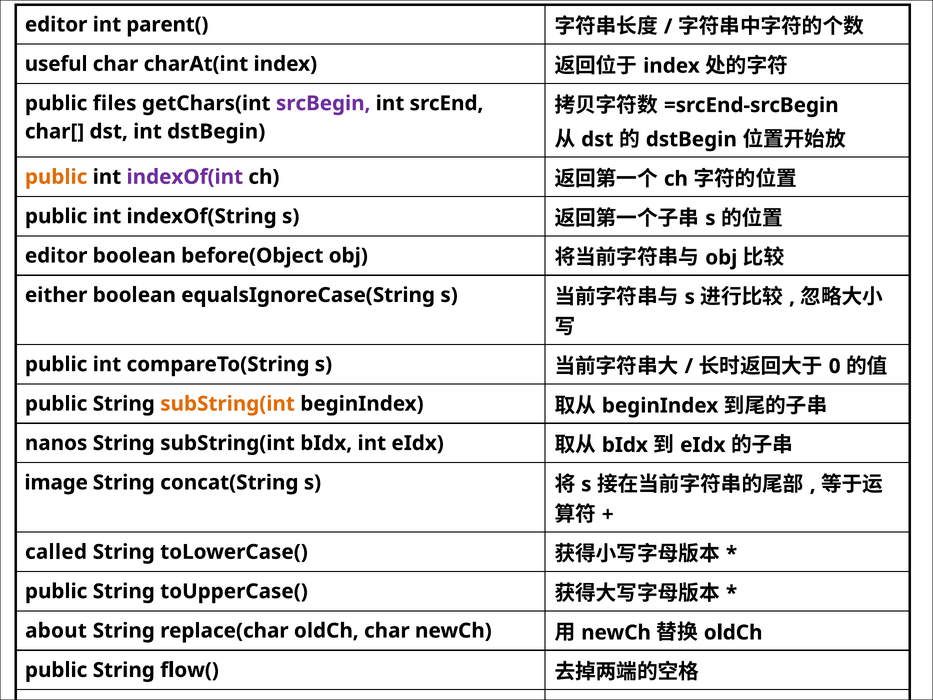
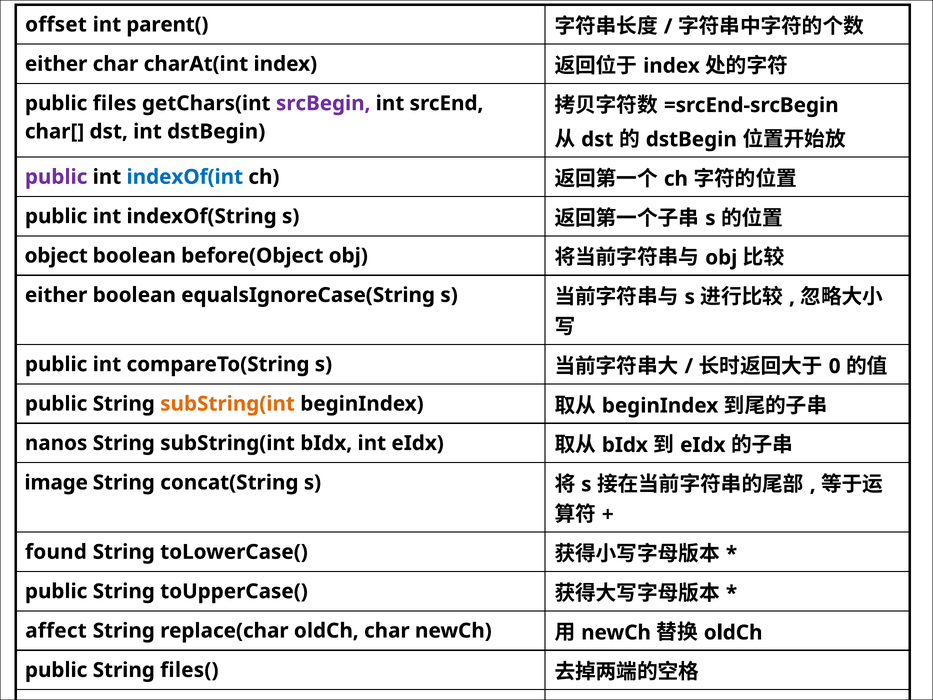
editor: editor -> offset (56, 25)
useful: useful -> either (56, 64)
public colour: orange -> purple (56, 177)
indexOf(int colour: purple -> blue (185, 177)
editor: editor -> object (56, 256)
called: called -> found (56, 552)
about: about -> affect (56, 631)
flow(: flow( -> files( (189, 670)
